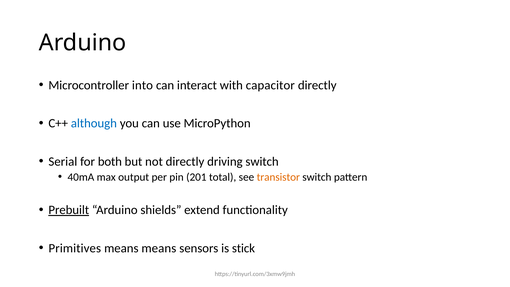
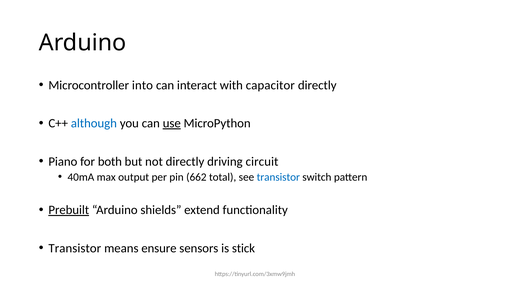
use underline: none -> present (172, 123)
Serial: Serial -> Piano (63, 161)
driving switch: switch -> circuit (262, 161)
201: 201 -> 662 (196, 177)
transistor colour: orange -> blue (278, 177)
Primitives: Primitives -> Transistor (75, 248)
means means: means -> ensure (159, 248)
